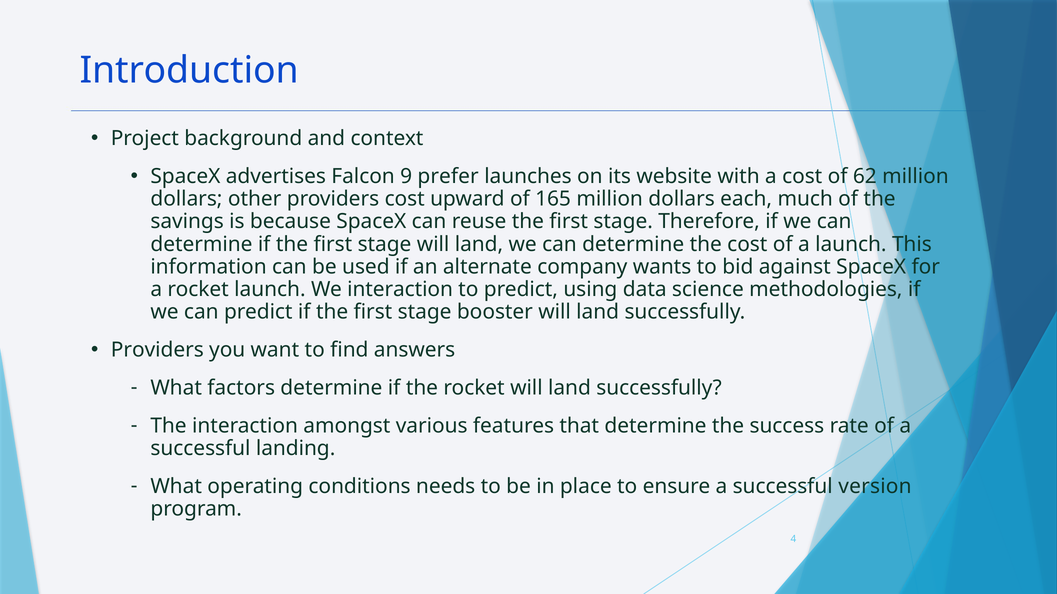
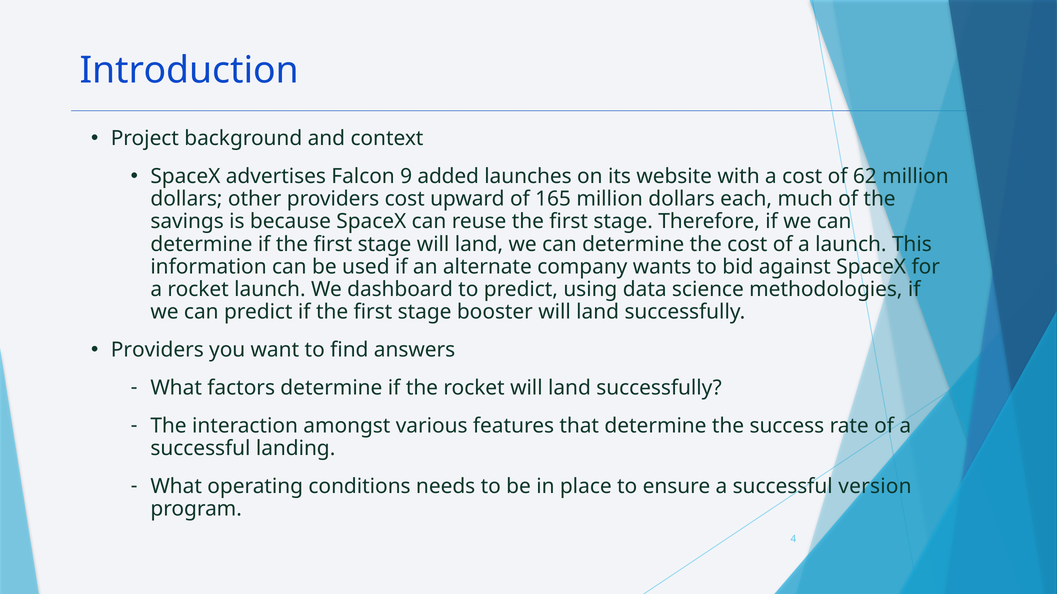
prefer: prefer -> added (448, 177)
We interaction: interaction -> dashboard (400, 290)
